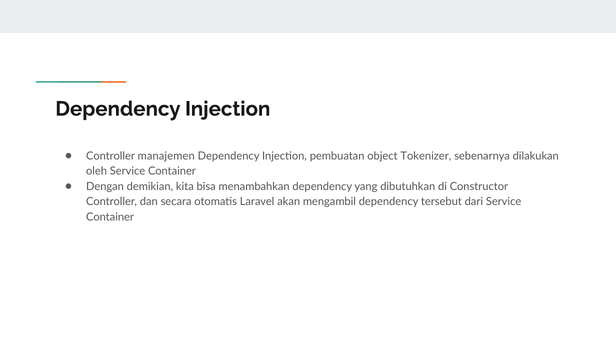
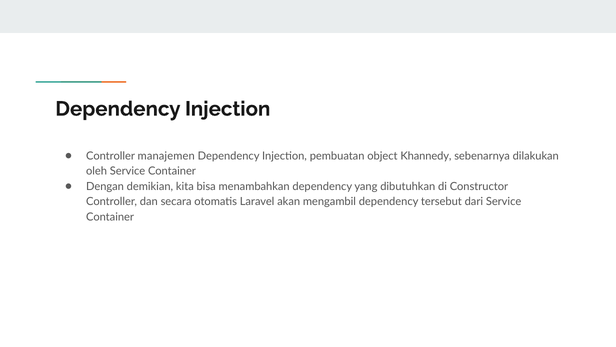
Tokenizer: Tokenizer -> Khannedy (426, 156)
